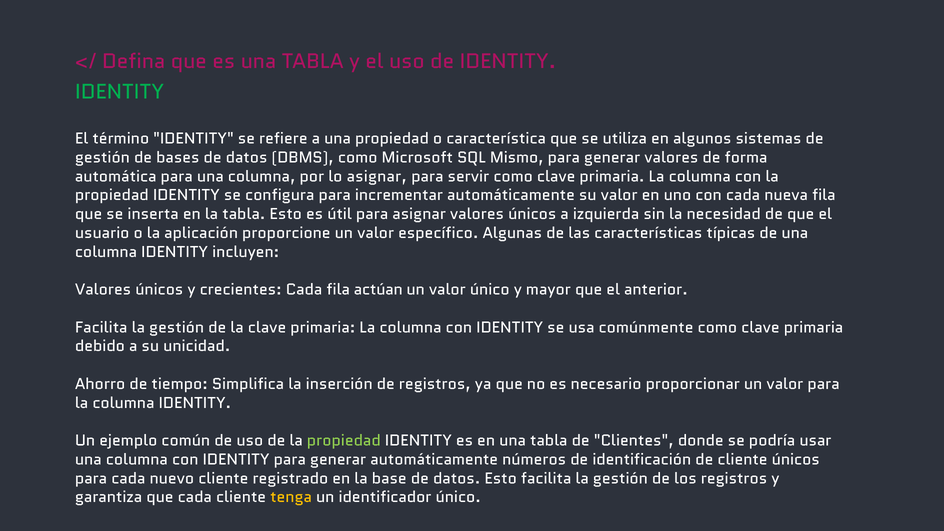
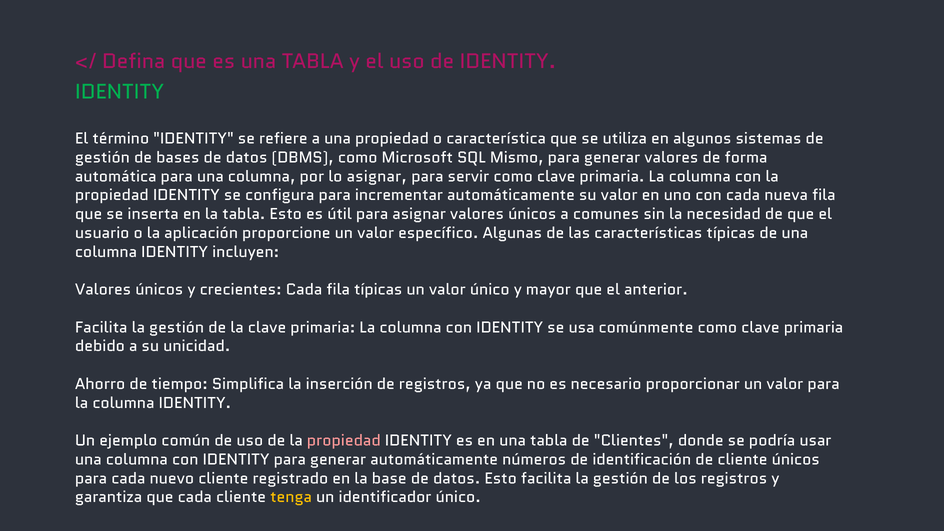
izquierda: izquierda -> comunes (606, 214)
fila actúan: actúan -> típicas (378, 290)
propiedad colour: light green -> pink (344, 441)
